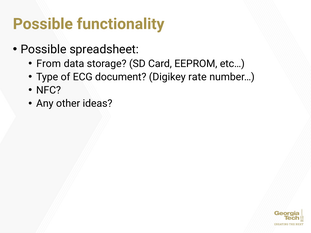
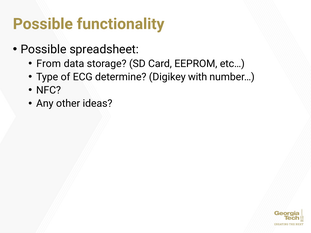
document: document -> determine (121, 77)
rate: rate -> with (198, 77)
